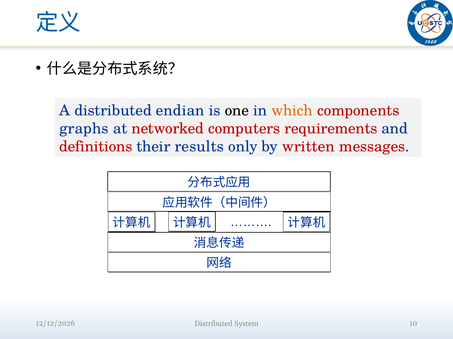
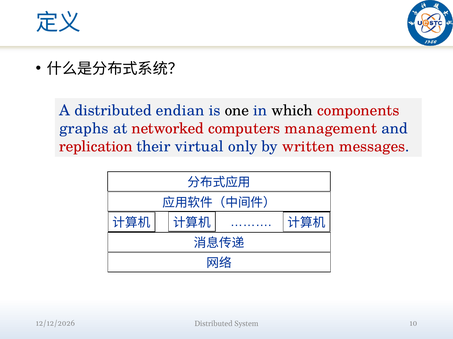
which colour: orange -> black (292, 111)
requirements: requirements -> management (331, 129)
definitions: definitions -> replication (96, 147)
results: results -> virtual (199, 147)
